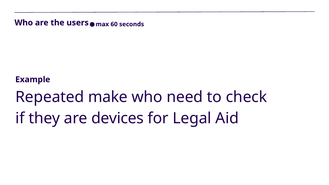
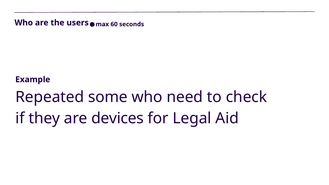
make: make -> some (108, 97)
